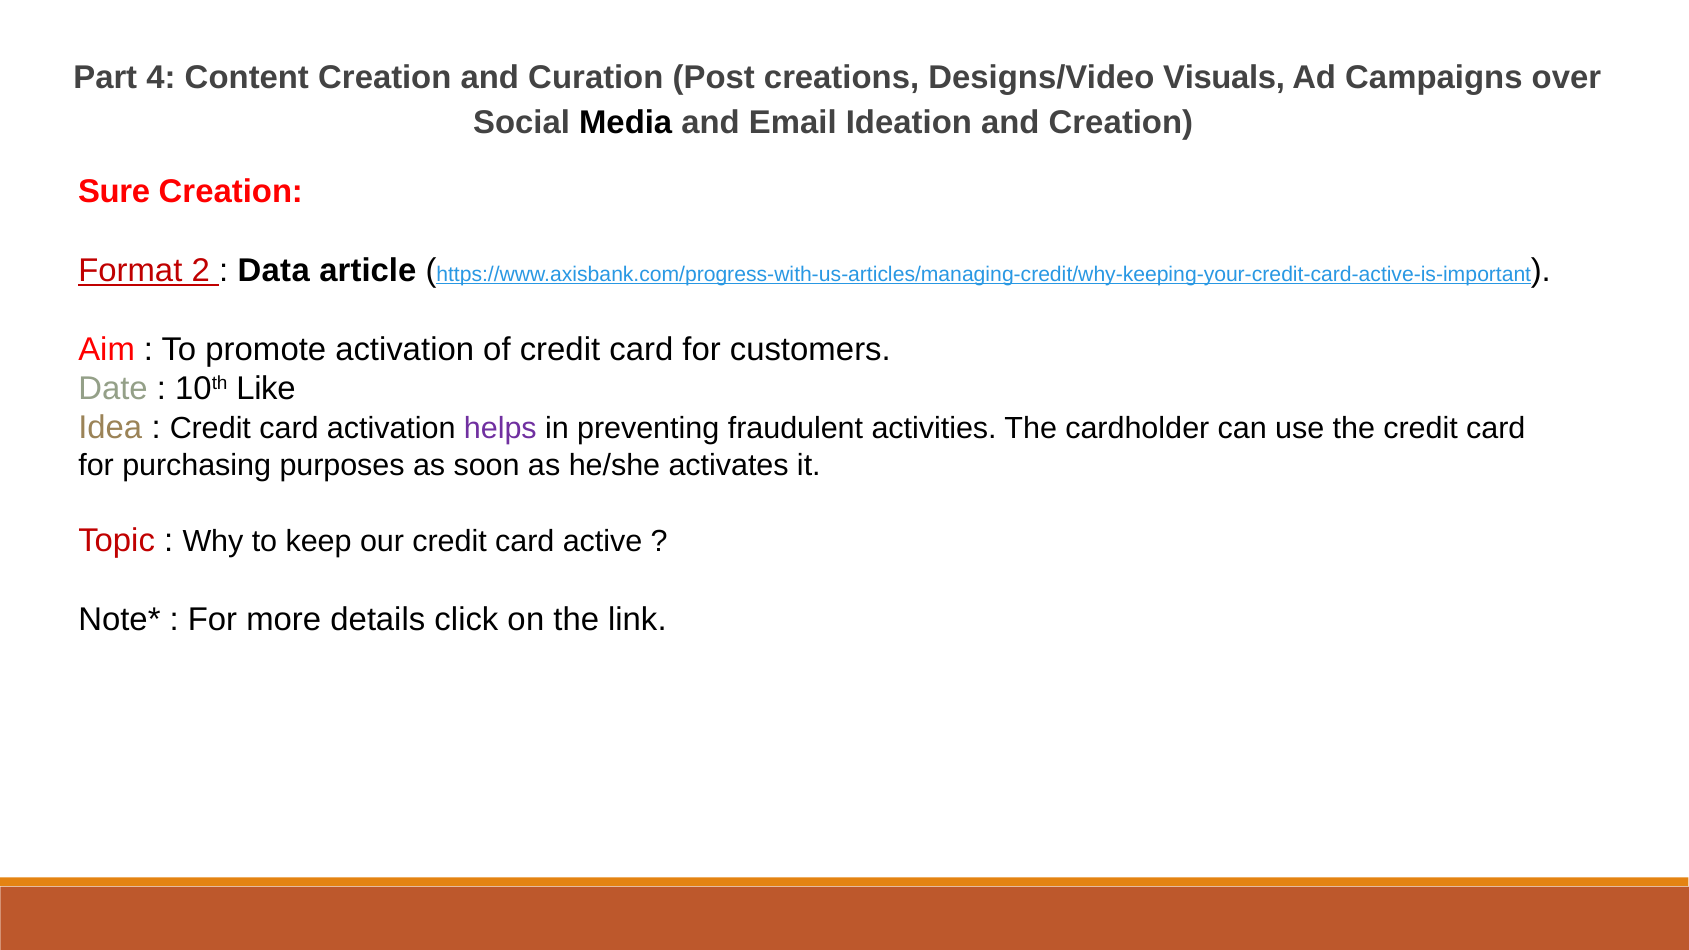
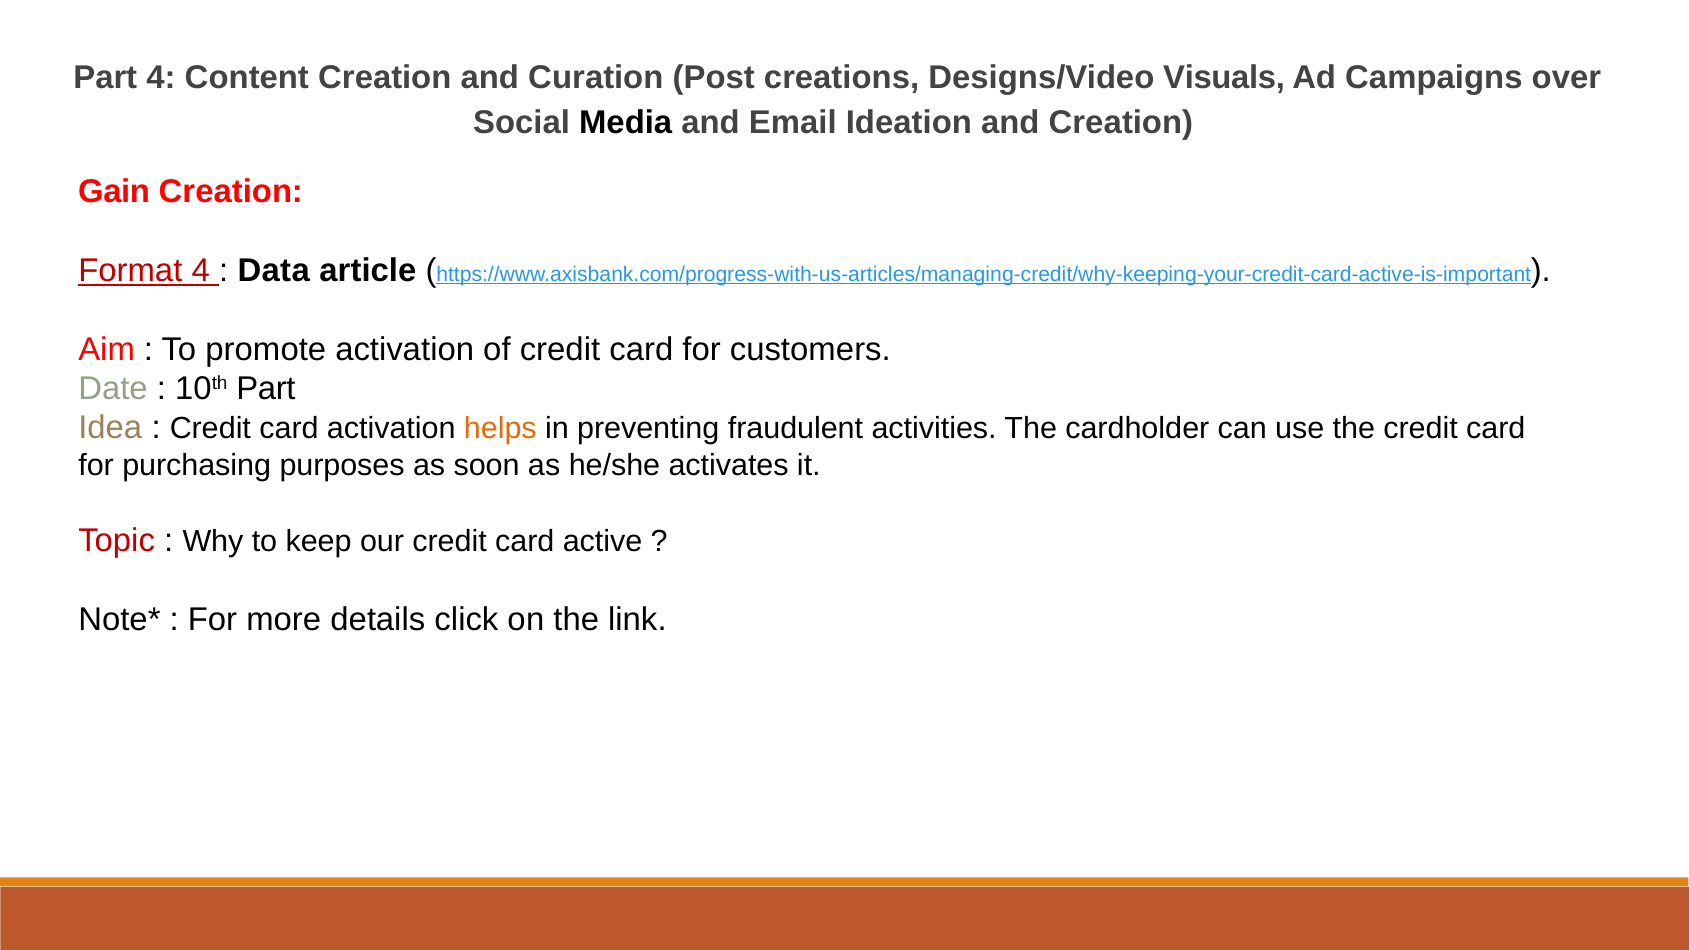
Sure: Sure -> Gain (114, 192)
Format 2: 2 -> 4 (201, 270)
10th Like: Like -> Part (266, 389)
helps colour: purple -> orange (500, 429)
